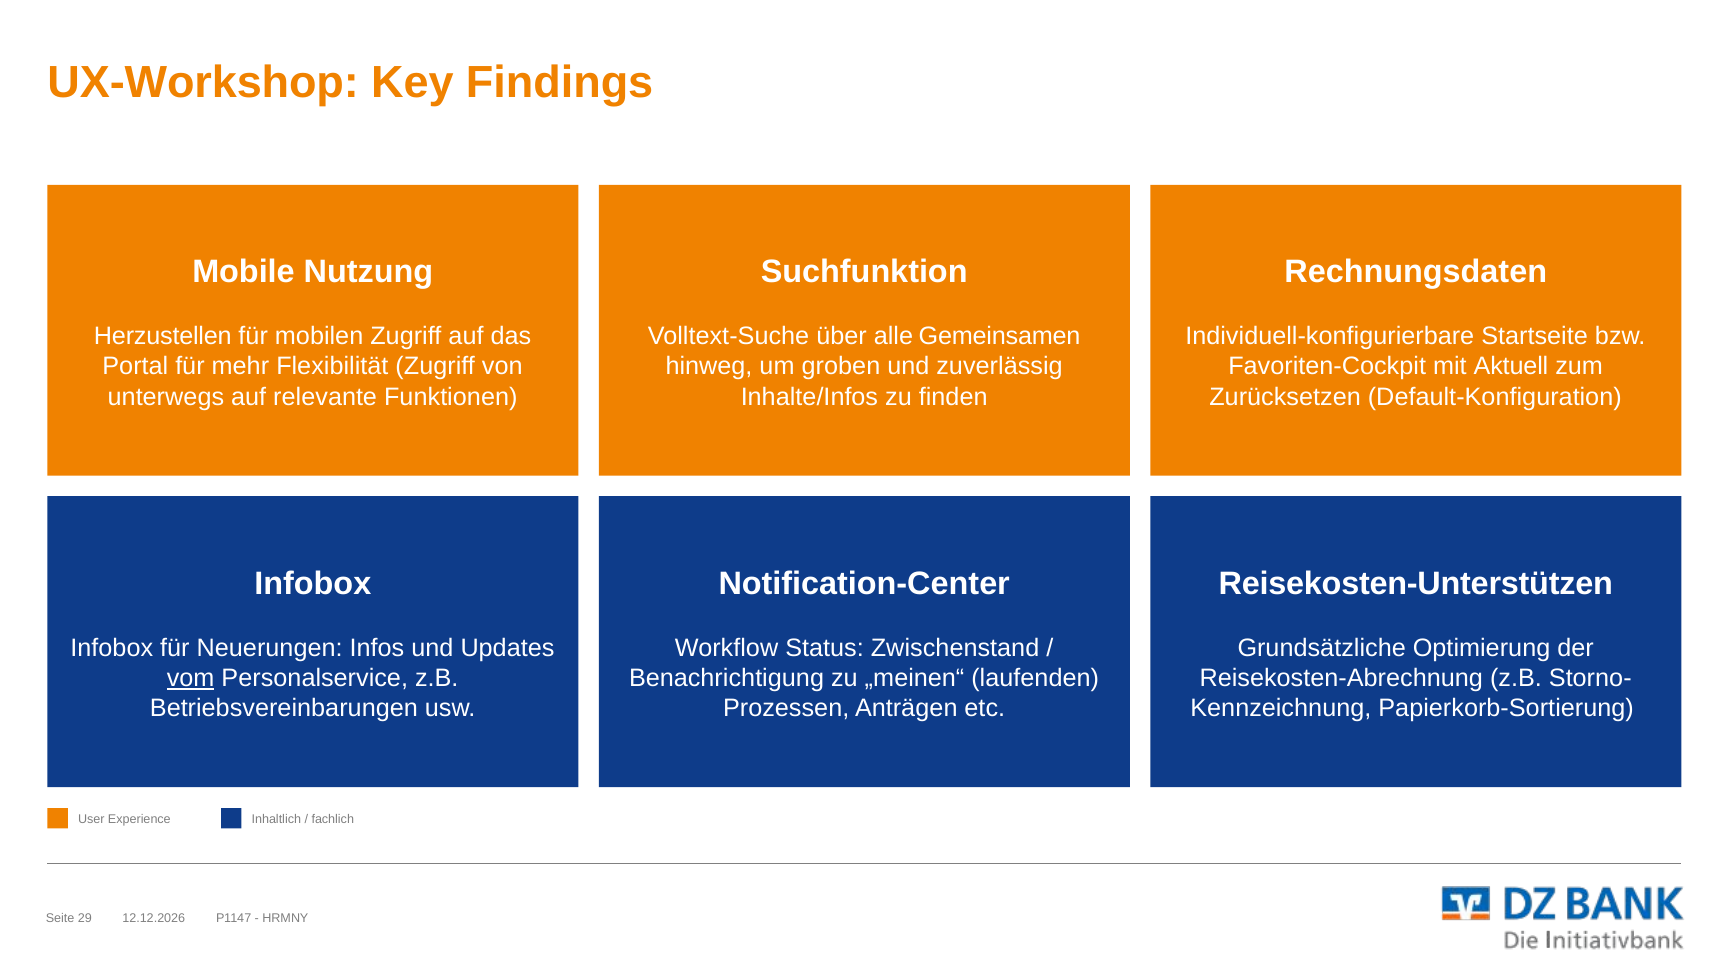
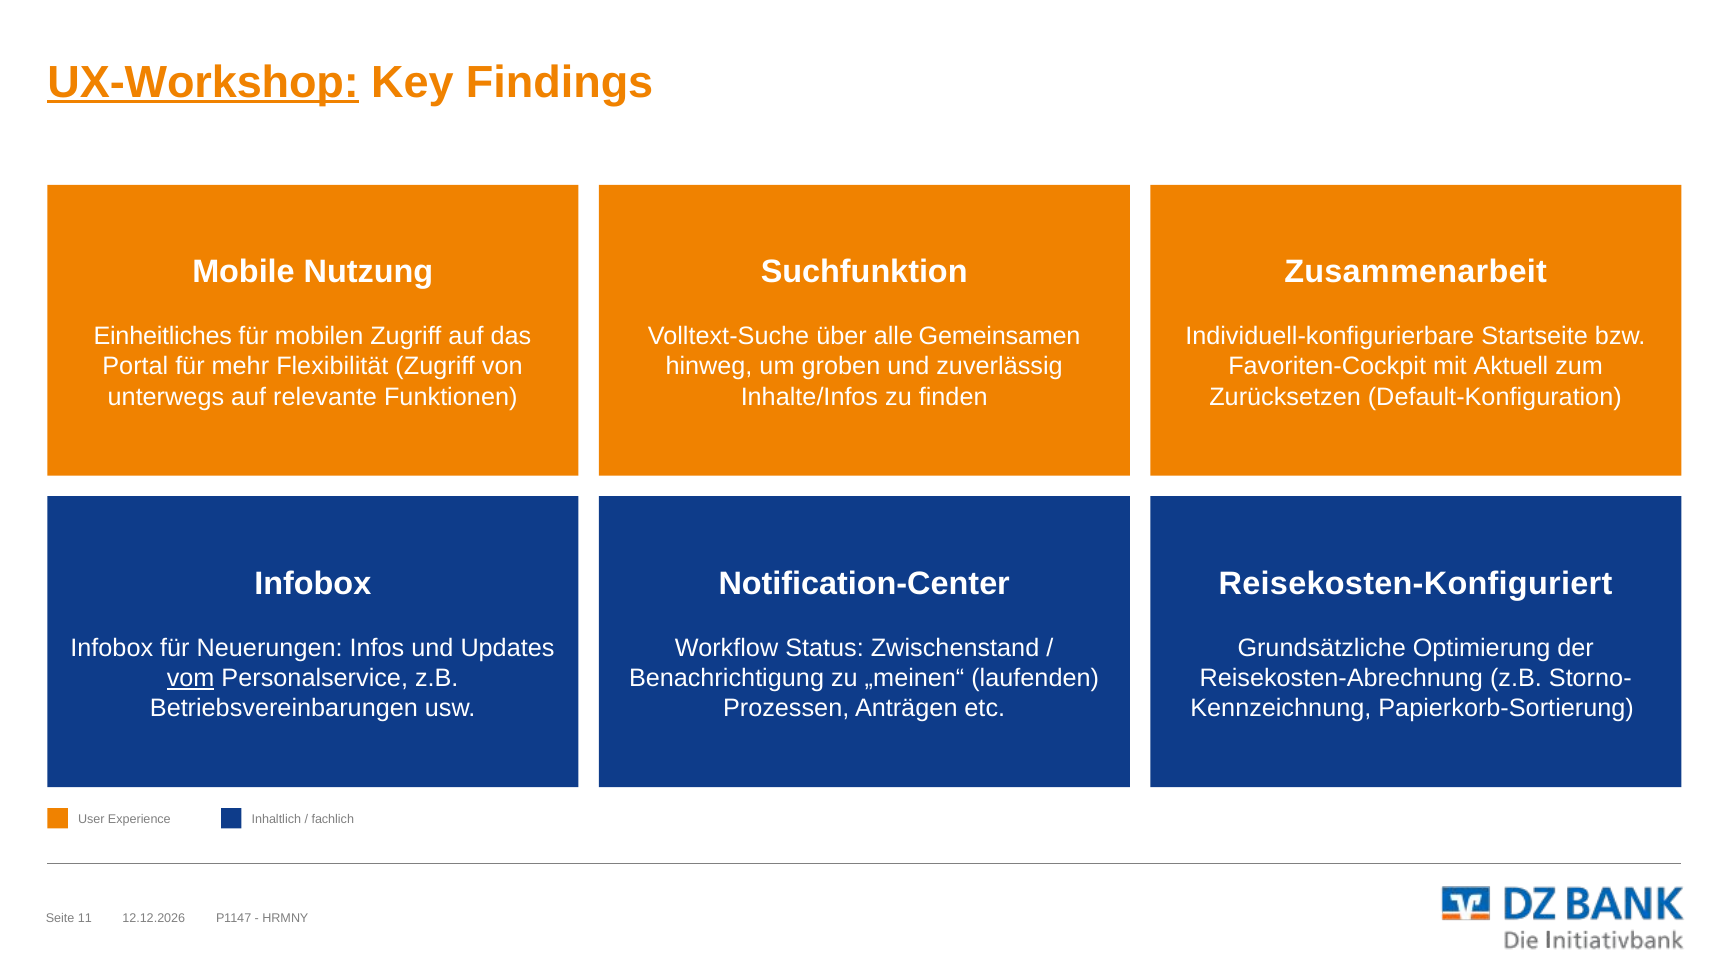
UX-Workshop underline: none -> present (203, 82)
Rechnungsdaten: Rechnungsdaten -> Zusammenarbeit (1416, 272)
Herzustellen: Herzustellen -> Einheitliches (163, 337)
Reisekosten-Unterstützen: Reisekosten-Unterstützen -> Reisekosten-Konfiguriert (1415, 584)
29: 29 -> 11 (85, 919)
